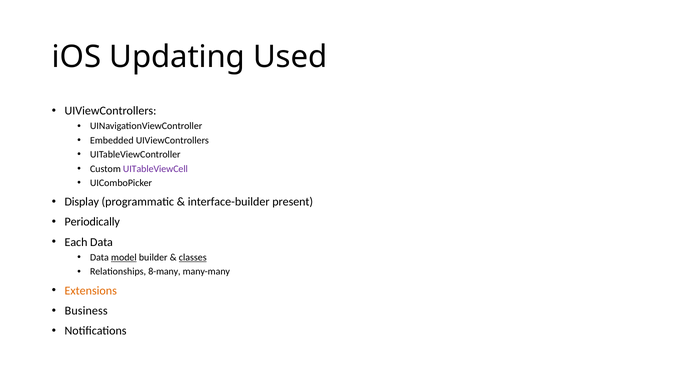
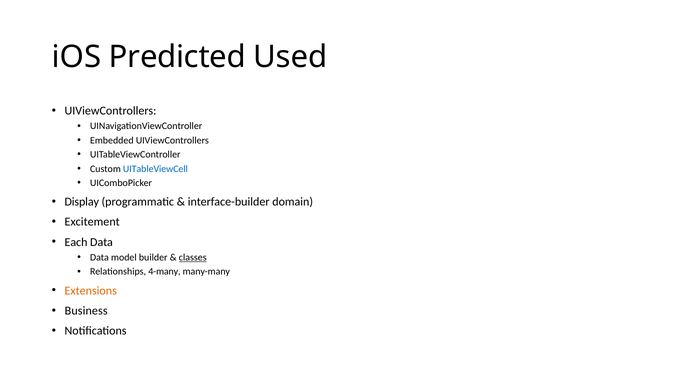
Updating: Updating -> Predicted (177, 57)
UITableViewCell colour: purple -> blue (155, 169)
present: present -> domain (293, 202)
Periodically: Periodically -> Excitement (92, 222)
model underline: present -> none (124, 258)
8-many: 8-many -> 4-many (164, 272)
